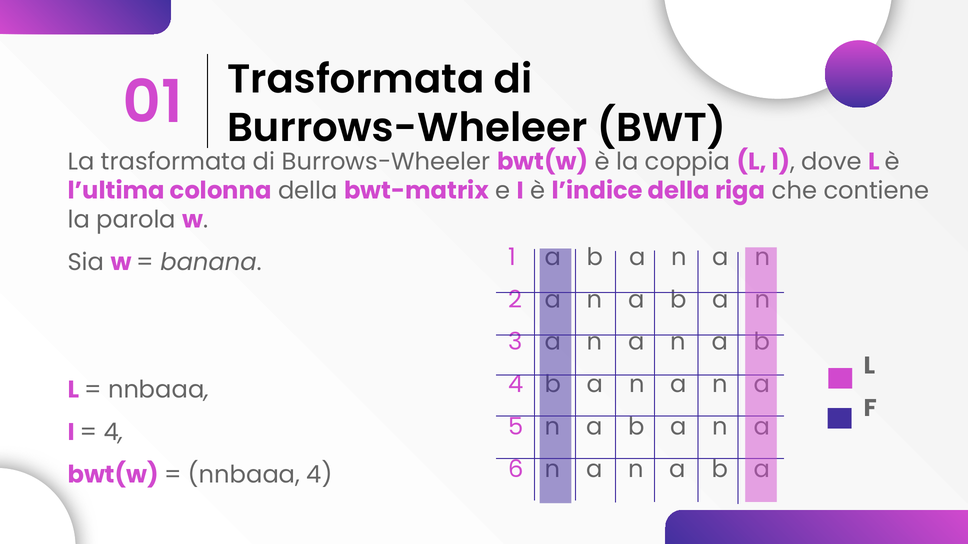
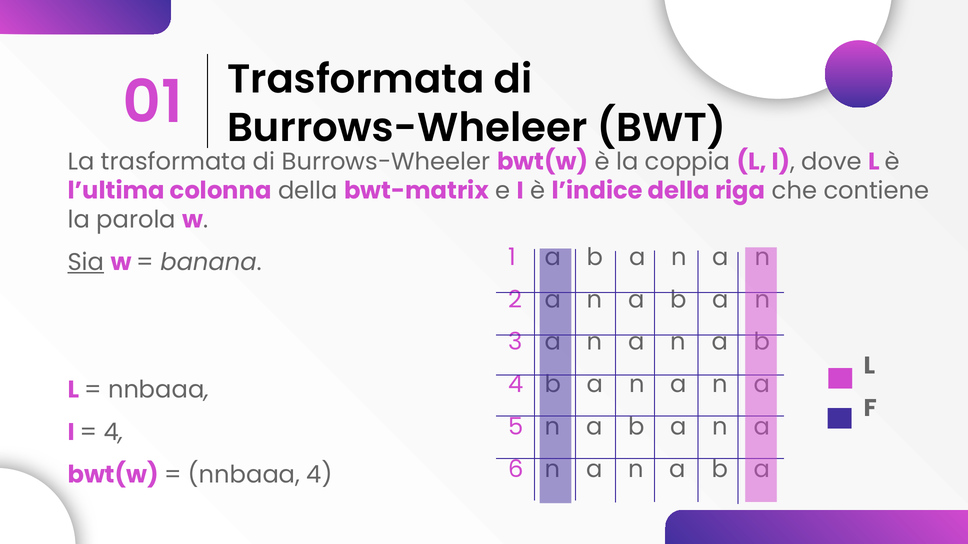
Sia underline: none -> present (86, 263)
